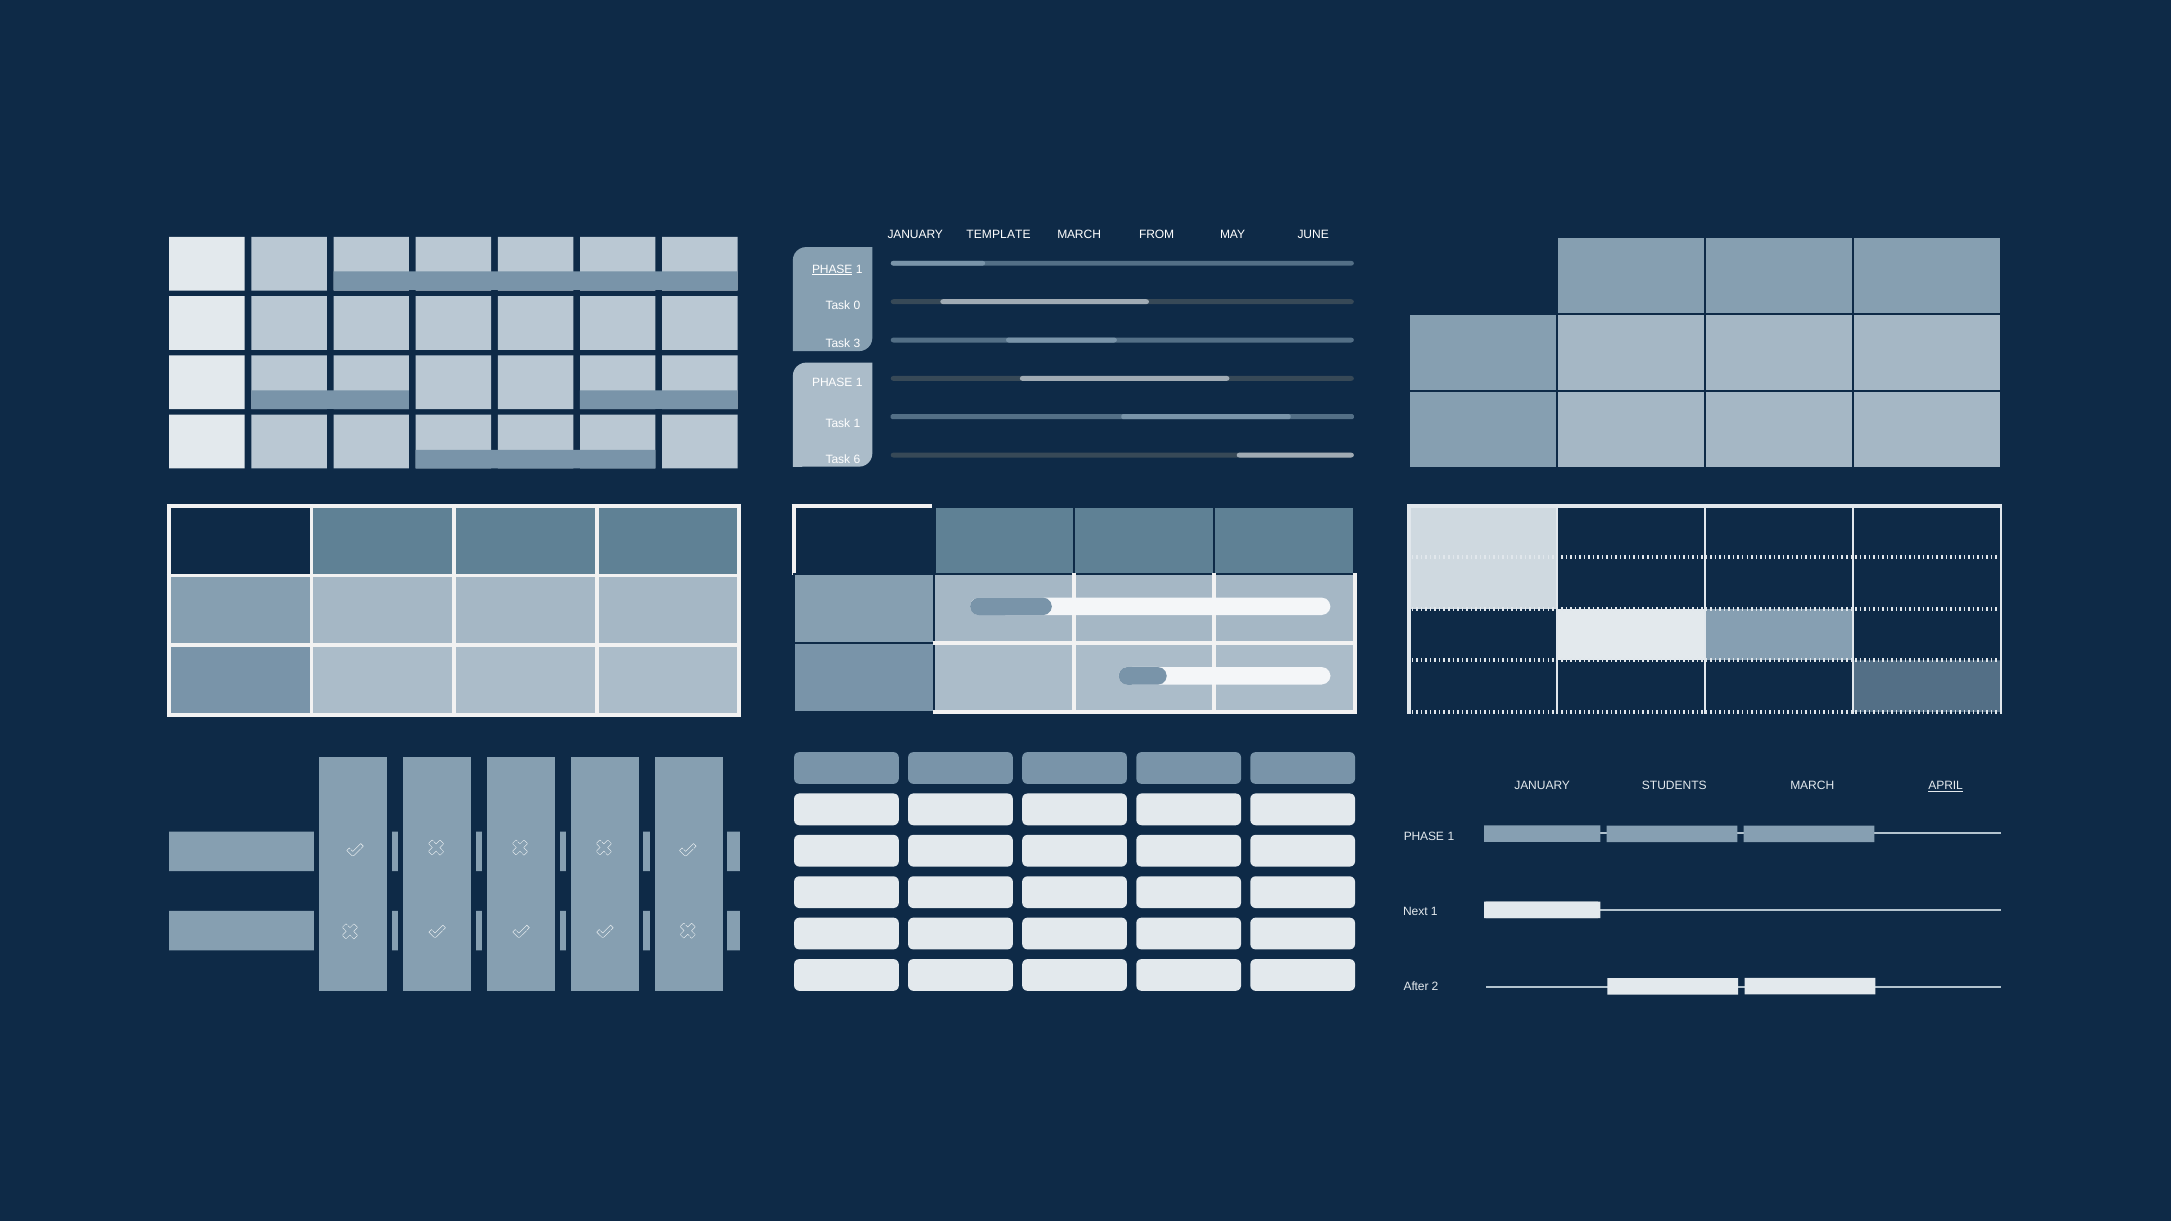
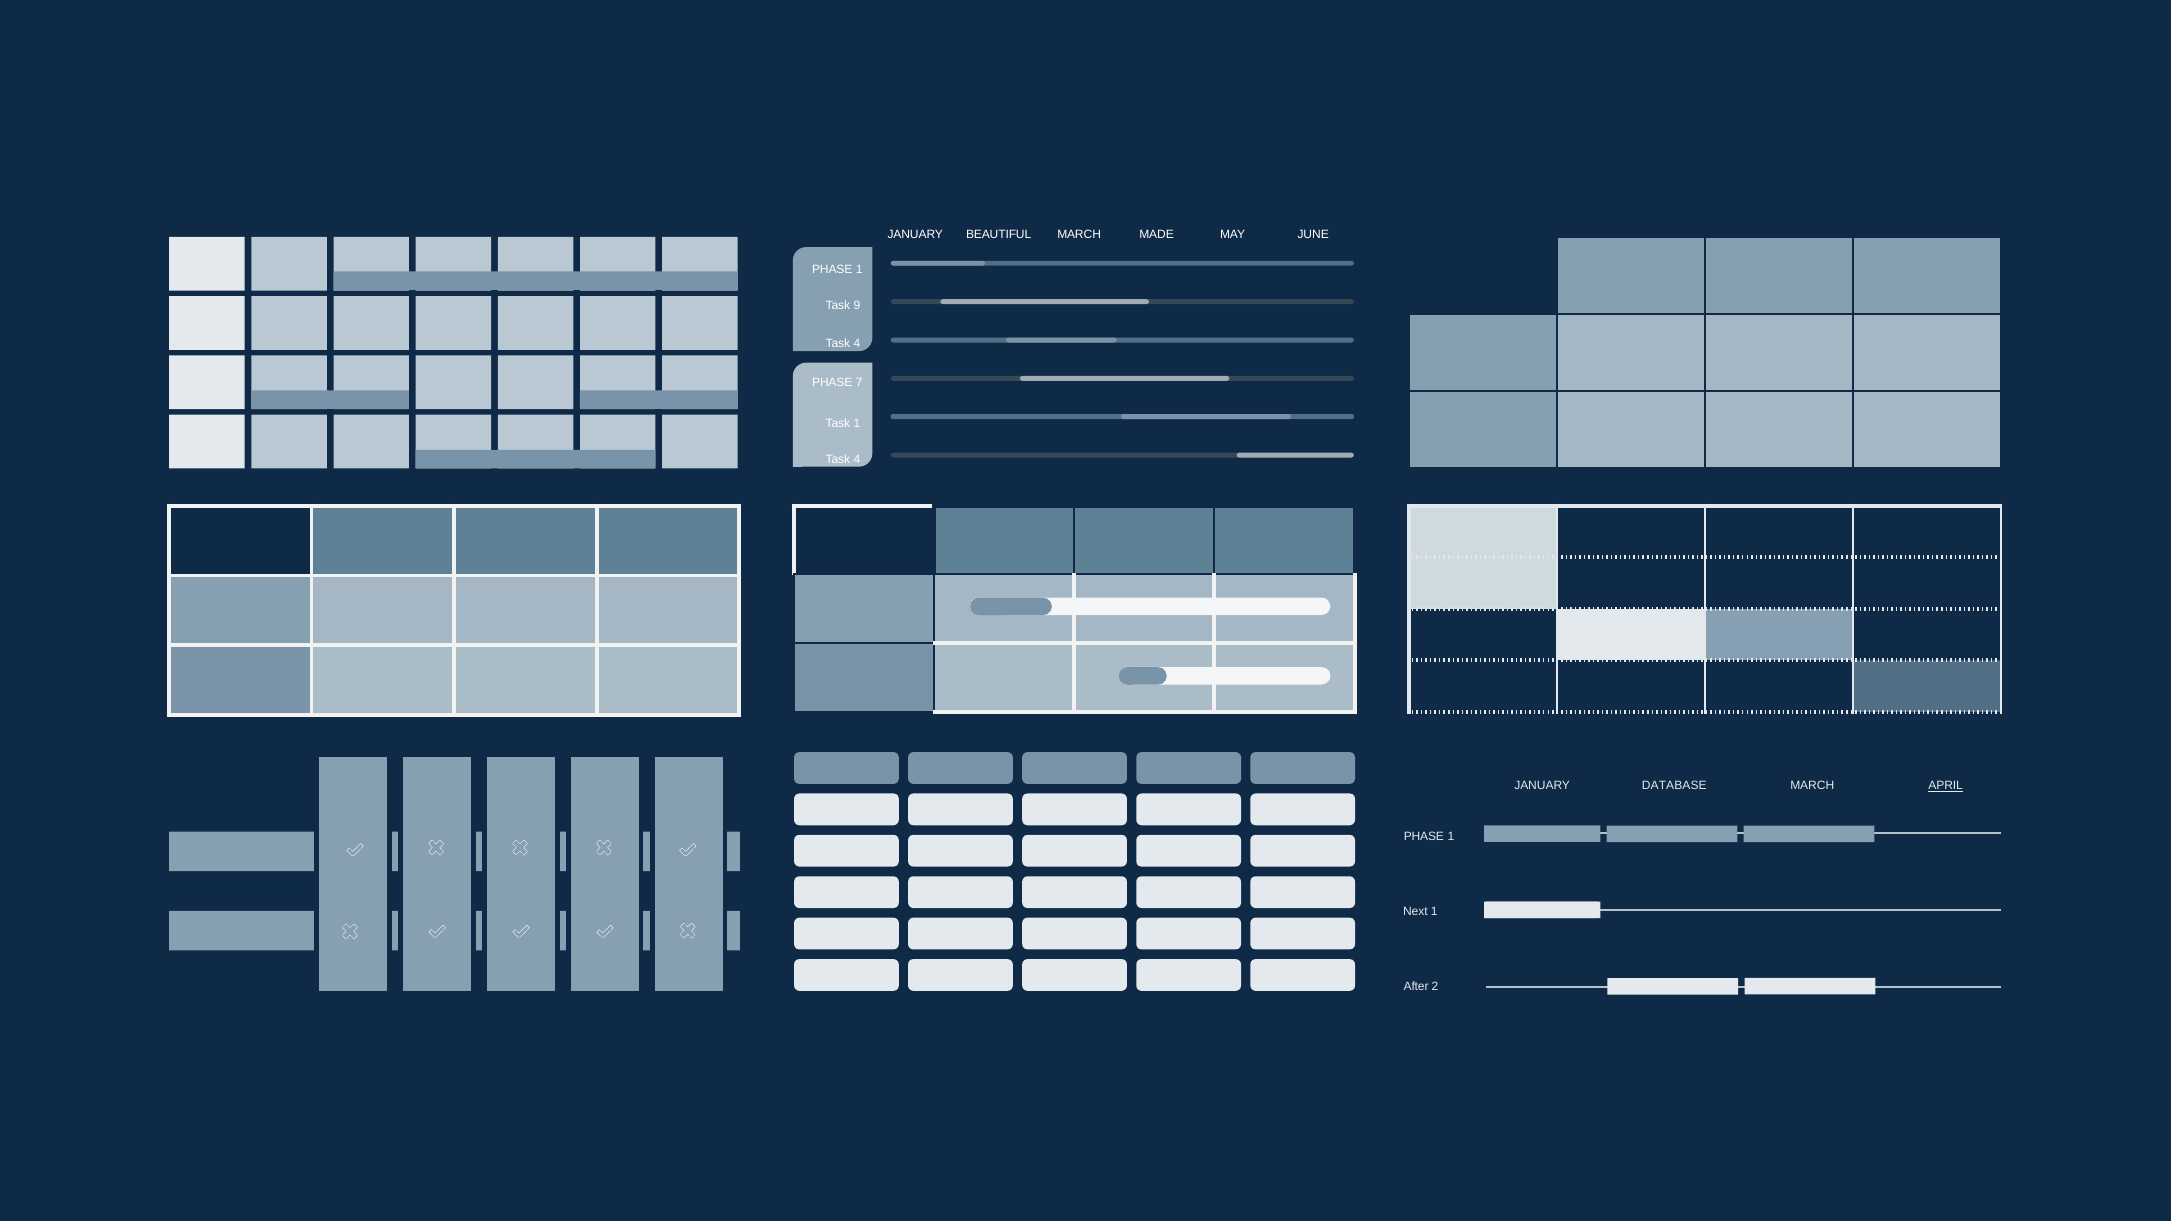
TEMPLATE: TEMPLATE -> BEAUTIFUL (999, 234)
FROM: FROM -> MADE (1157, 234)
PHASE underline: present -> none (832, 269)
0: 0 -> 9 (857, 306)
3: 3 -> 4 (857, 344)
1: 1 -> 7 (859, 383)
6: 6 -> 4 (857, 460)
STUDENTS: STUDENTS -> DATABASE (1674, 786)
